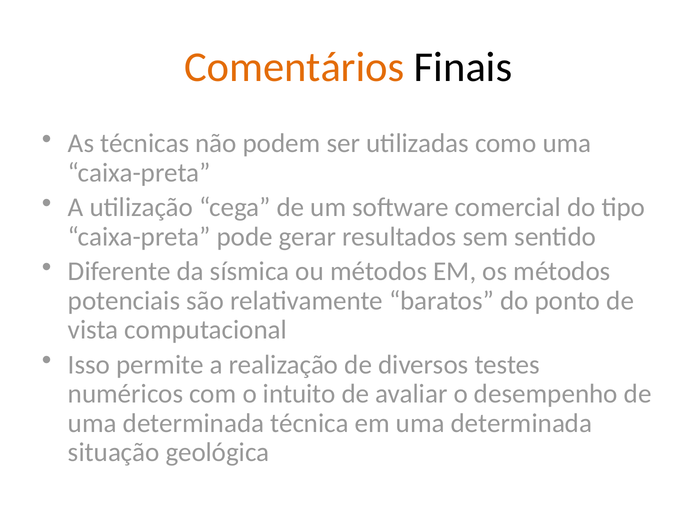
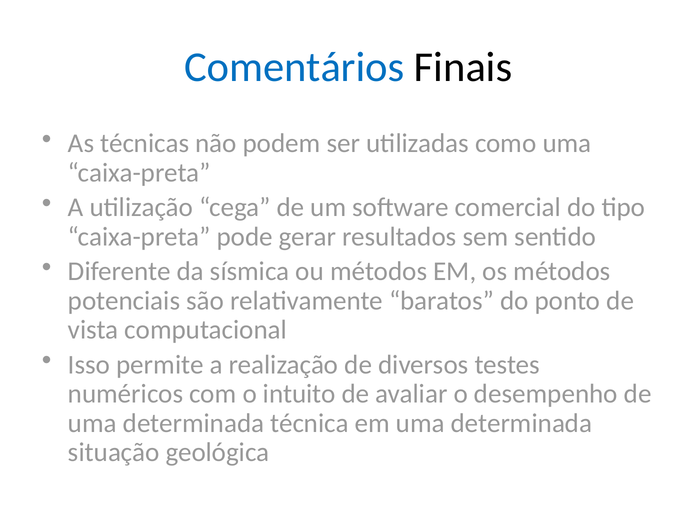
Comentários colour: orange -> blue (294, 67)
